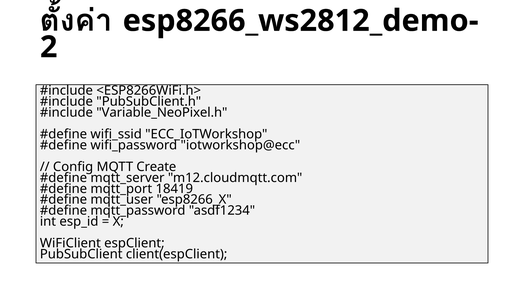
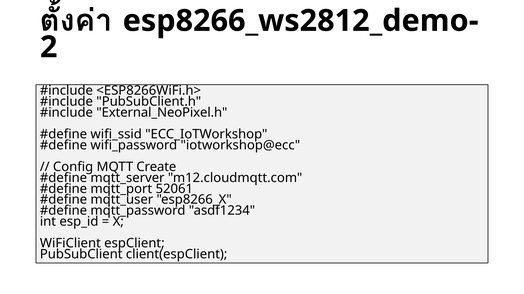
Variable_NeoPixel.h: Variable_NeoPixel.h -> External_NeoPixel.h (162, 113)
18419: 18419 -> 52061 (174, 189)
